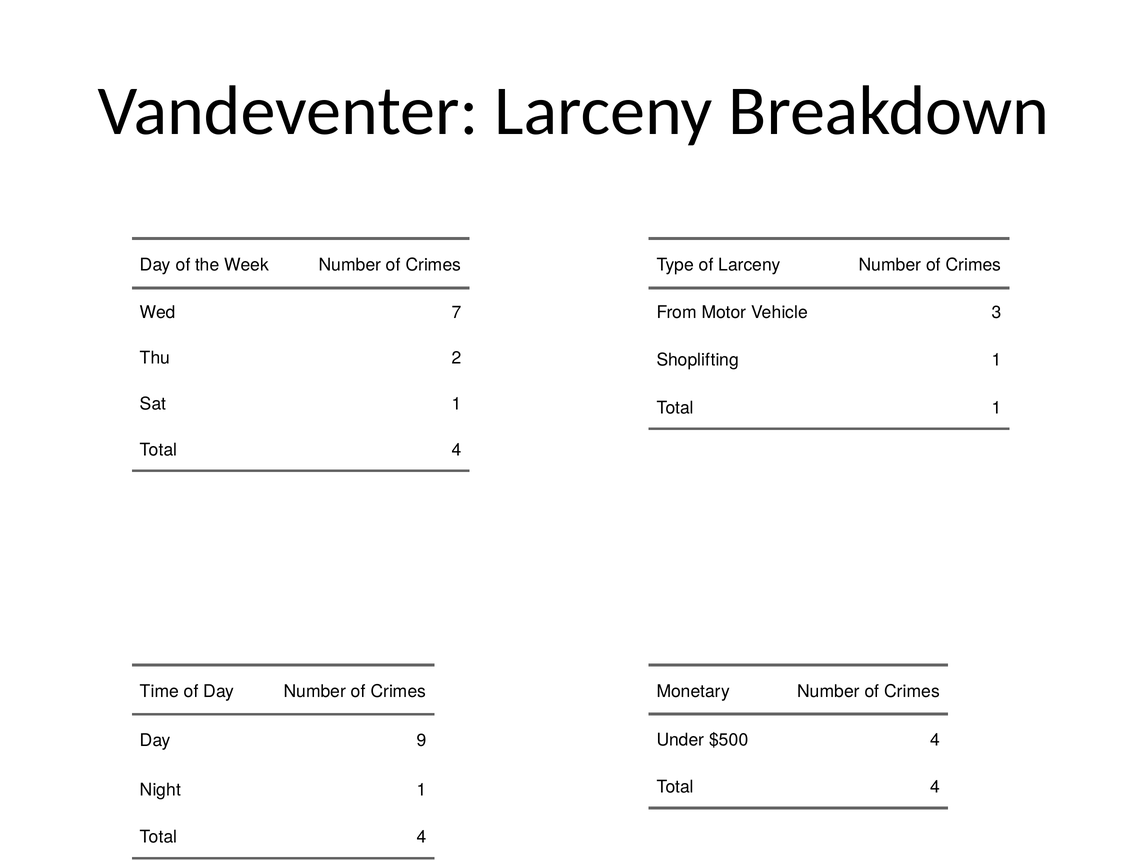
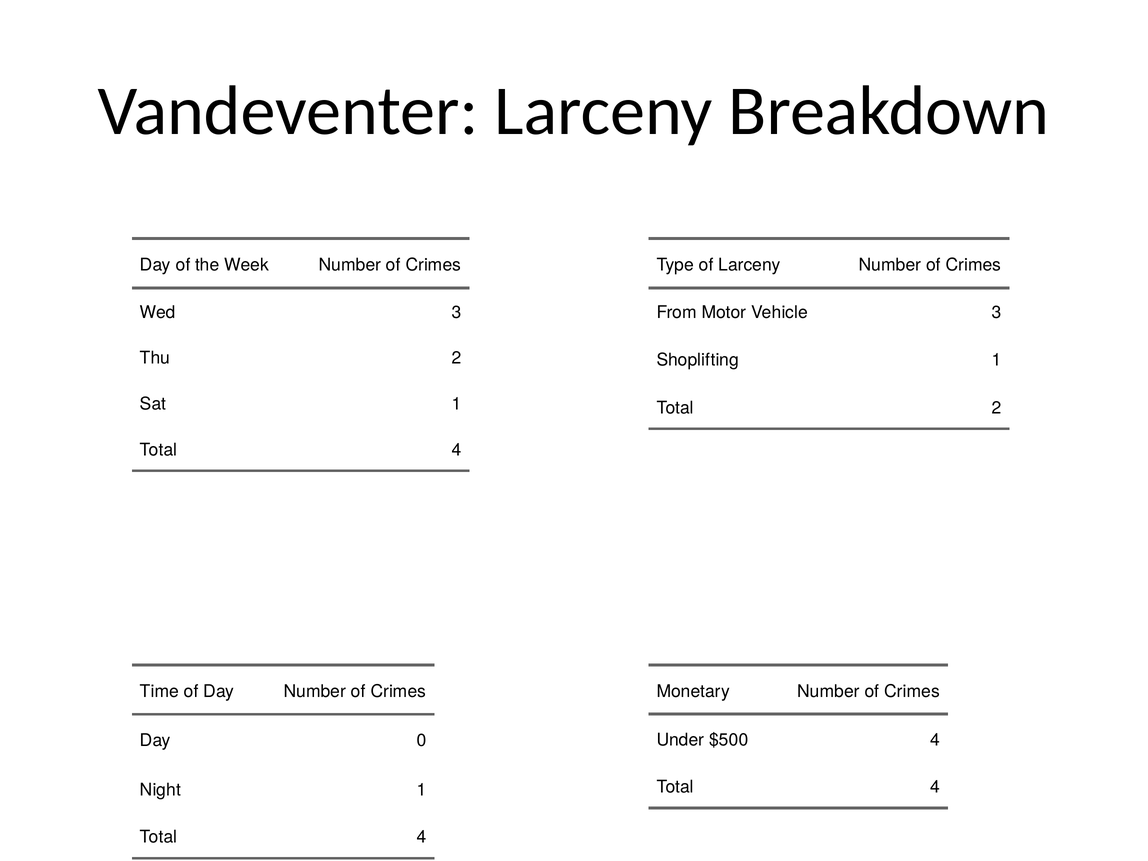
Wed 7: 7 -> 3 (457, 313)
Total 1: 1 -> 2 (997, 408)
9: 9 -> 0 (422, 741)
